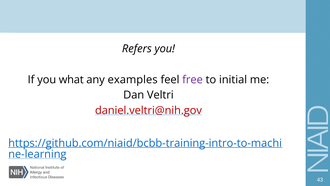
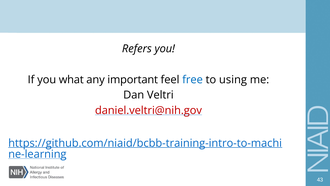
examples: examples -> important (133, 79)
free colour: purple -> blue (193, 79)
initial: initial -> using (233, 79)
